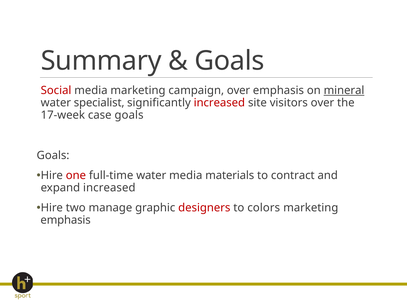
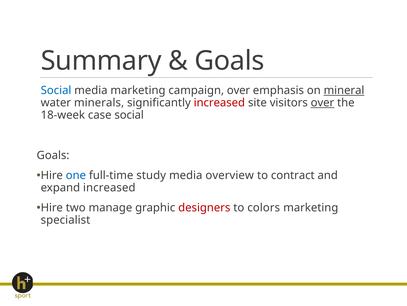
Social colour: red -> blue (56, 90)
specialist: specialist -> minerals (99, 102)
over underline: none -> present (322, 102)
17-week: 17-week -> 18-week (63, 115)
case goals: goals -> social (129, 115)
one colour: red -> blue (76, 175)
full-time water: water -> study (151, 175)
materials: materials -> overview (230, 175)
emphasis: emphasis -> specialist (66, 220)
